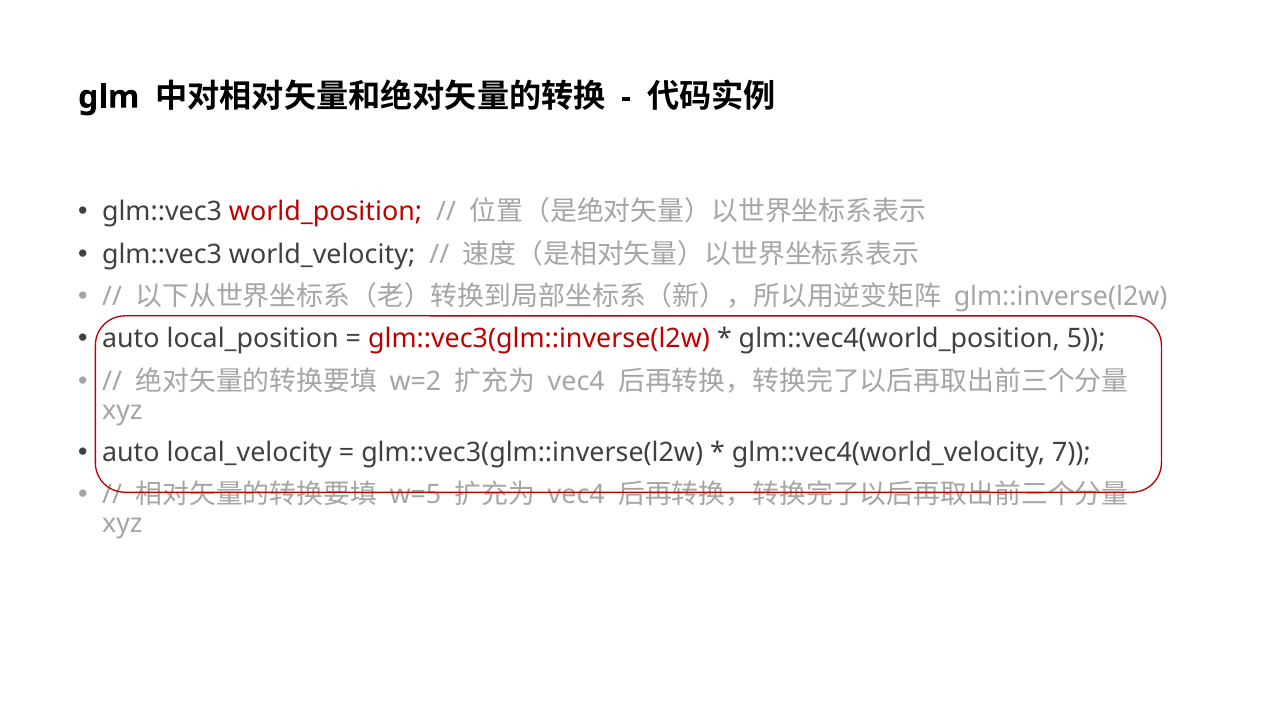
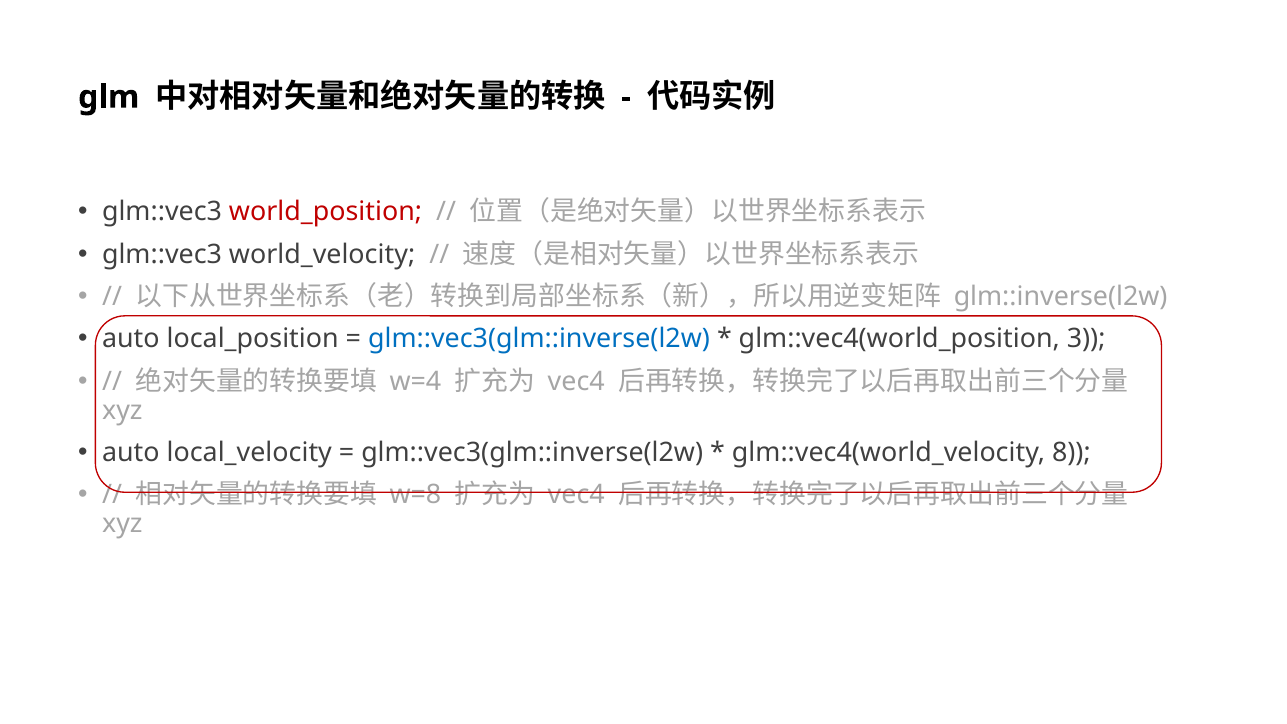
glm::vec3(glm::inverse(l2w colour: red -> blue (539, 339)
5: 5 -> 3 (1086, 339)
w=2: w=2 -> w=4 (415, 381)
7: 7 -> 8 (1071, 453)
w=5: w=5 -> w=8 (415, 495)
